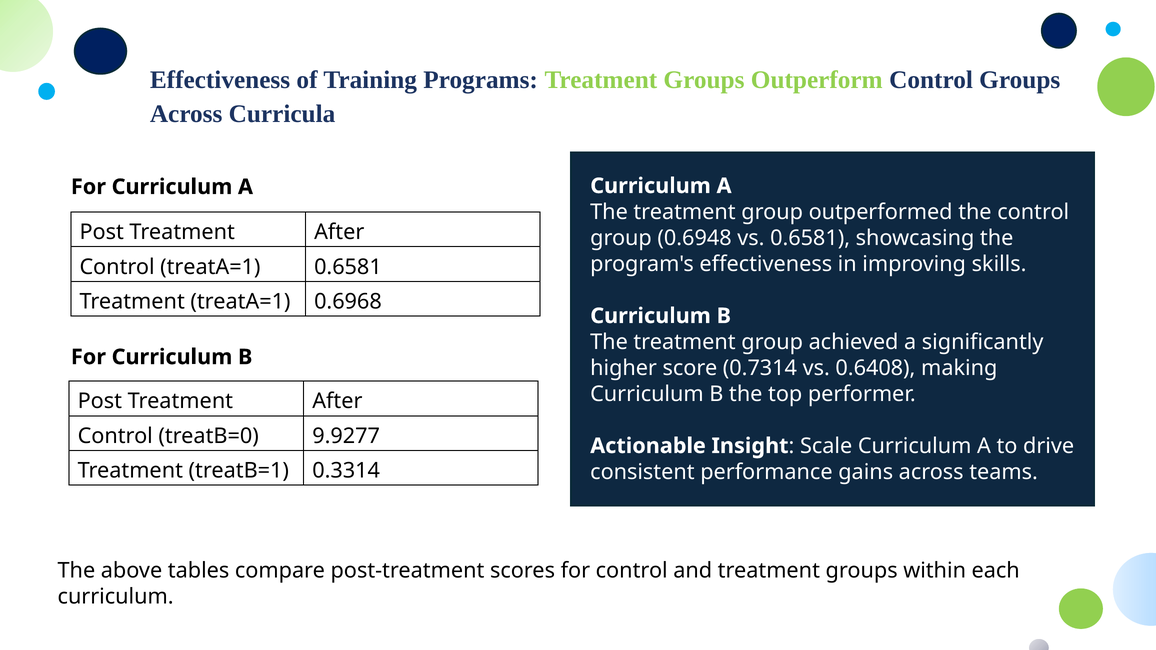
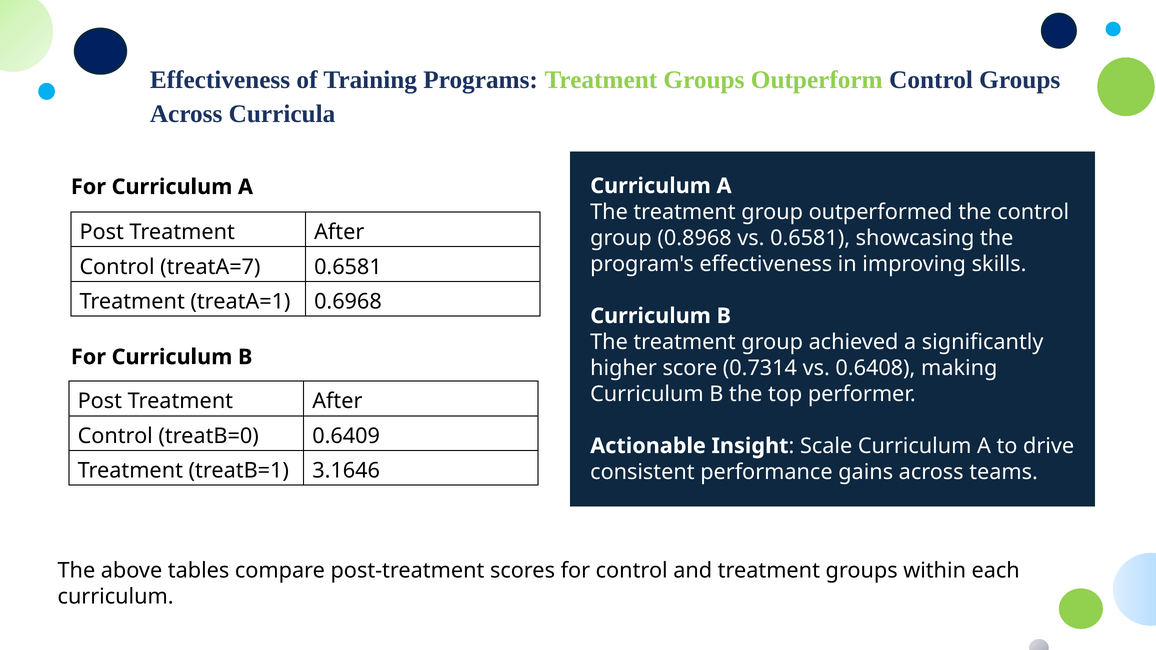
0.6948: 0.6948 -> 0.8968 (695, 238)
Control treatA=1: treatA=1 -> treatA=7 (210, 267)
9.9277: 9.9277 -> 0.6409 (346, 436)
0.3314: 0.3314 -> 3.1646 (346, 471)
